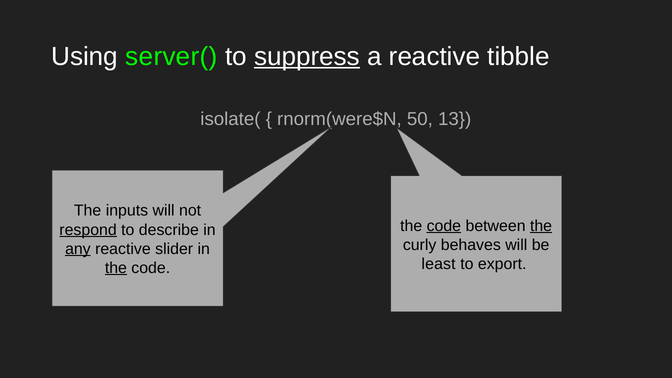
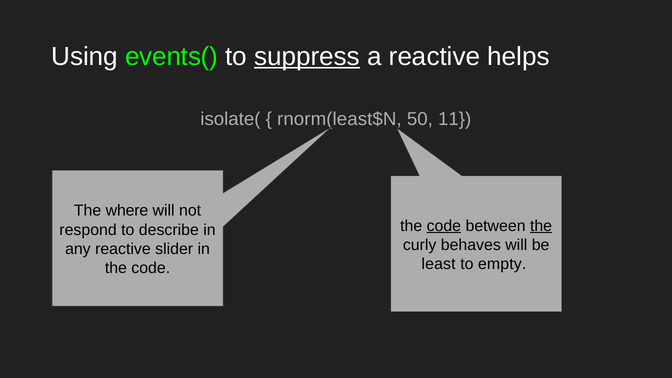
server(: server( -> events( (172, 56)
tibble: tibble -> helps (519, 56)
rnorm(were$N: rnorm(were$N -> rnorm(least$N (339, 119)
13: 13 -> 11 (455, 119)
inputs: inputs -> where (127, 211)
respond underline: present -> none (88, 230)
any underline: present -> none (78, 249)
export: export -> empty (502, 264)
the underline: present -> none (116, 268)
